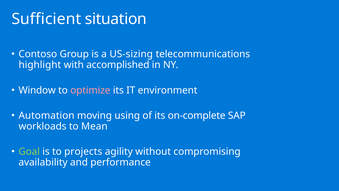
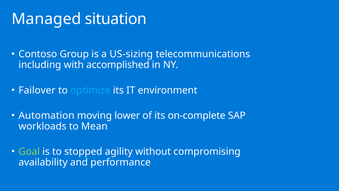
Sufficient: Sufficient -> Managed (46, 19)
highlight: highlight -> including (40, 65)
Window: Window -> Failover (37, 90)
optimize colour: pink -> light blue (90, 90)
using: using -> lower (127, 115)
projects: projects -> stopped (83, 151)
